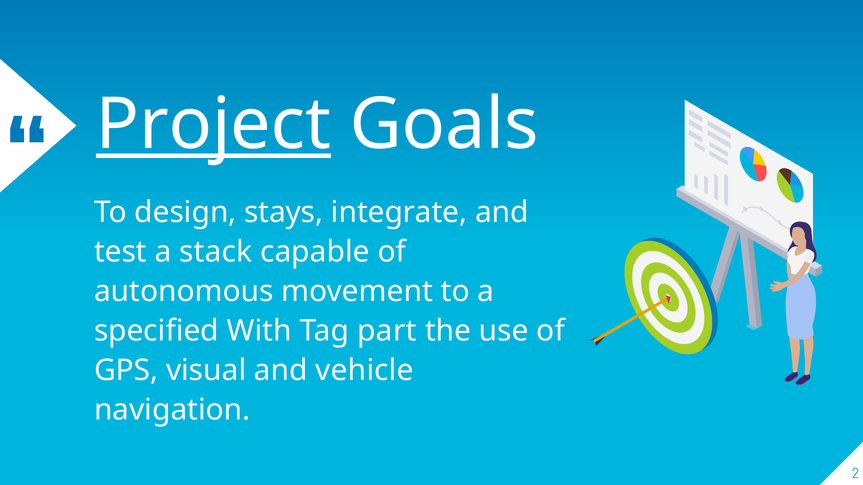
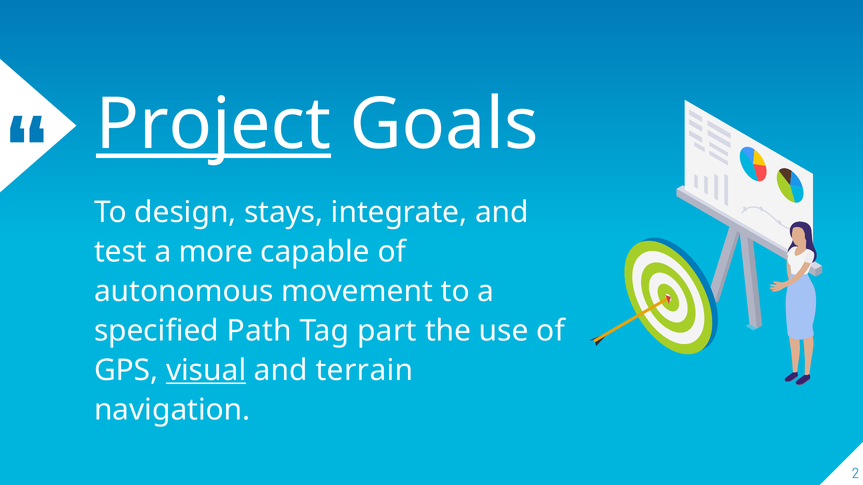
stack: stack -> more (216, 252)
With: With -> Path (259, 331)
visual underline: none -> present (206, 371)
vehicle: vehicle -> terrain (365, 371)
